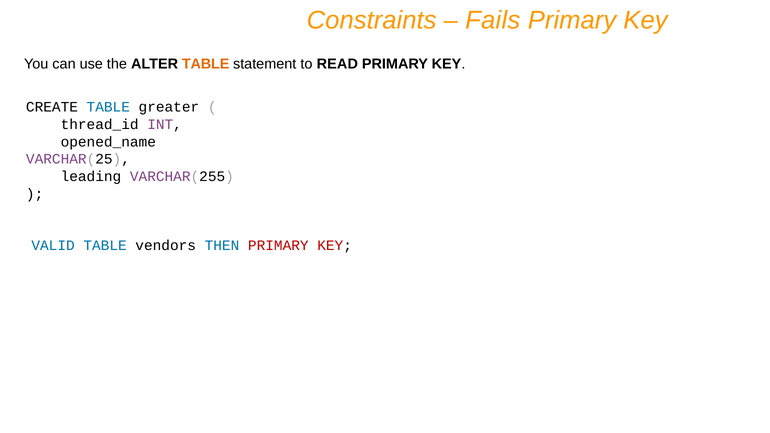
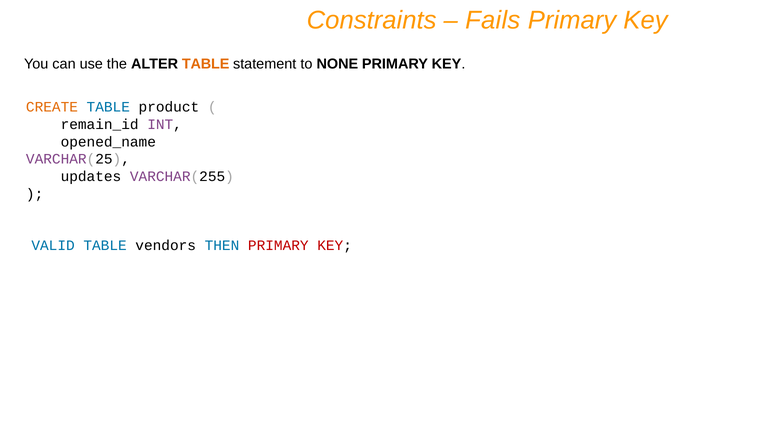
READ: READ -> NONE (337, 64)
CREATE colour: black -> orange (52, 107)
greater: greater -> product (169, 107)
thread_id: thread_id -> remain_id (100, 125)
leading: leading -> updates (91, 177)
